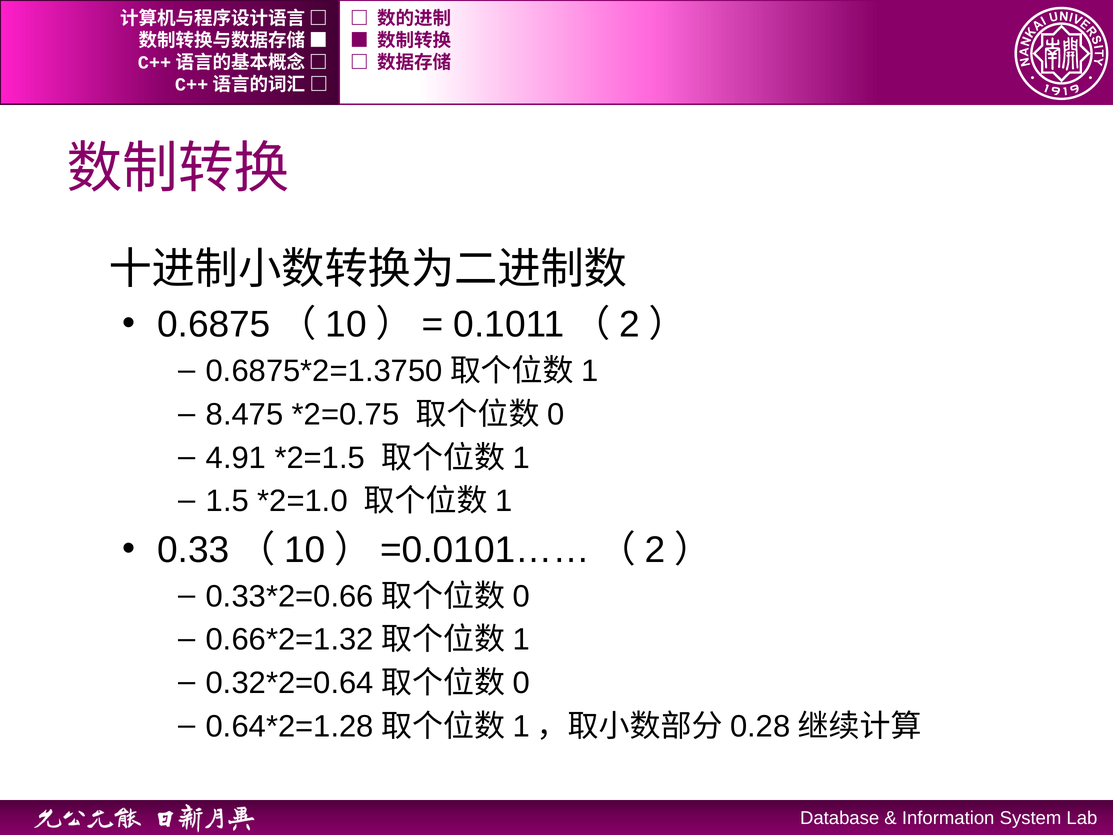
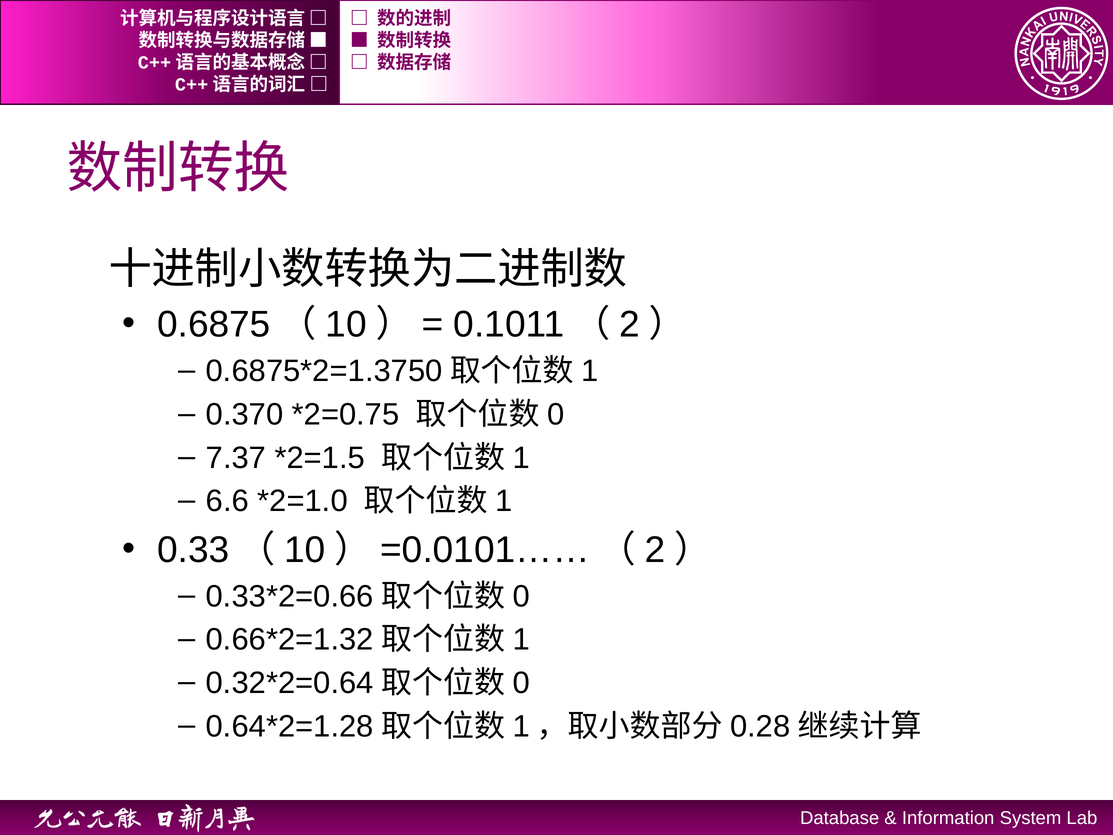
8.475: 8.475 -> 0.370 (245, 414)
4.91: 4.91 -> 7.37 (236, 458)
1.5: 1.5 -> 6.6 (227, 501)
